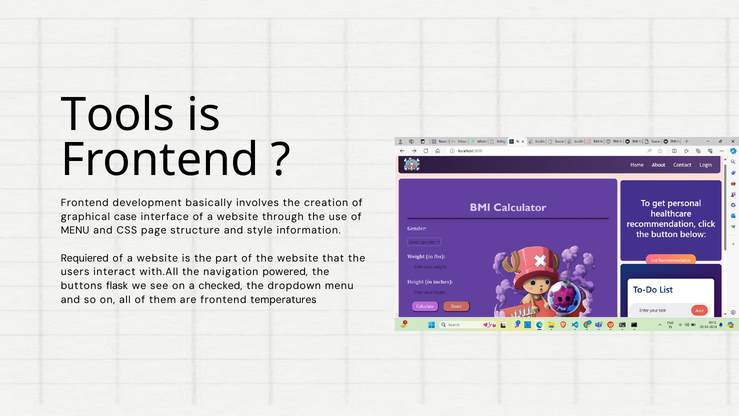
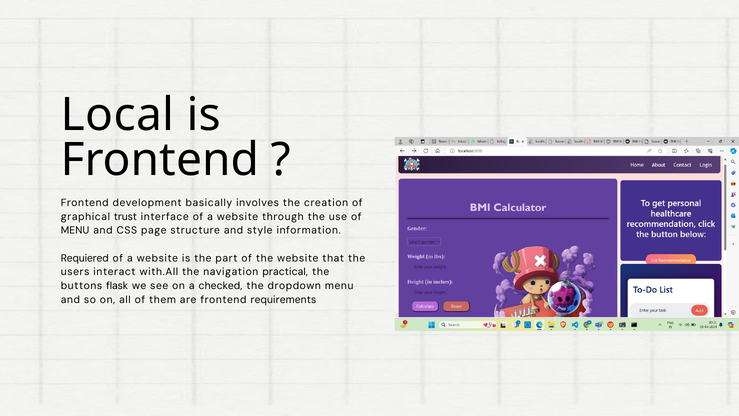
Tools: Tools -> Local (118, 115)
case: case -> trust (125, 217)
powered: powered -> practical (285, 272)
temperatures: temperatures -> requirements (283, 300)
